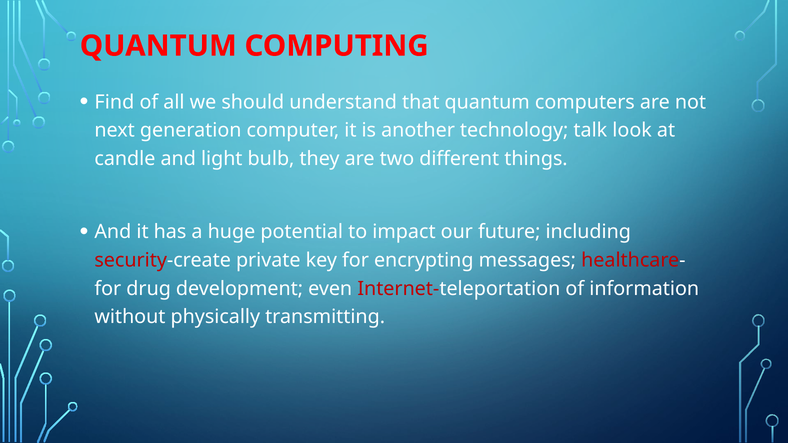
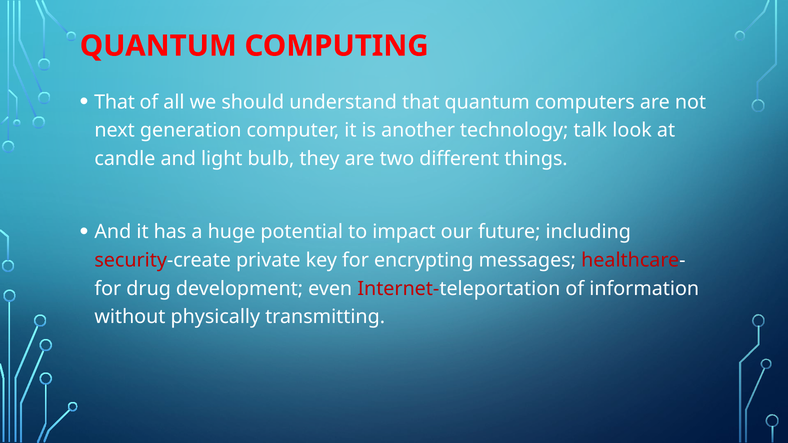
Find: Find -> That (115, 102)
